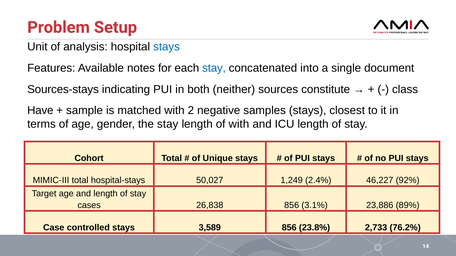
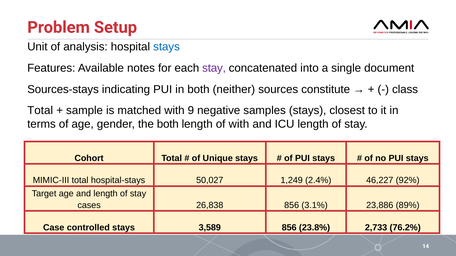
stay colour: blue -> purple (214, 68)
Have: Have -> Total (40, 111)
2: 2 -> 9 (191, 111)
the stay: stay -> both (168, 124)
